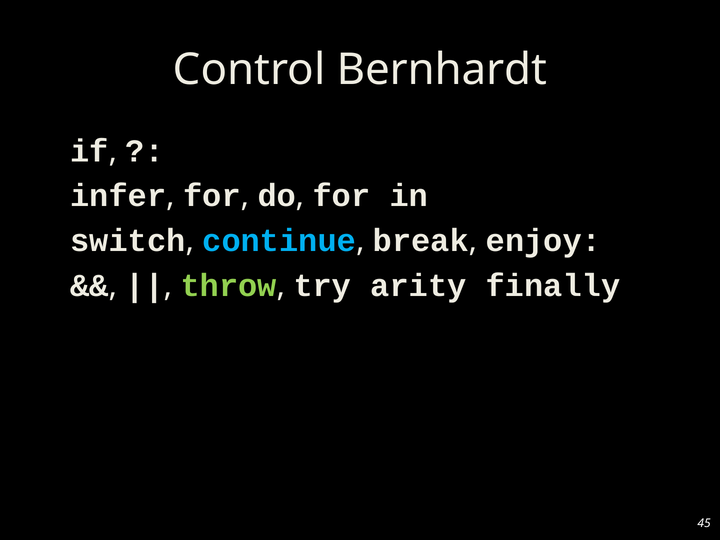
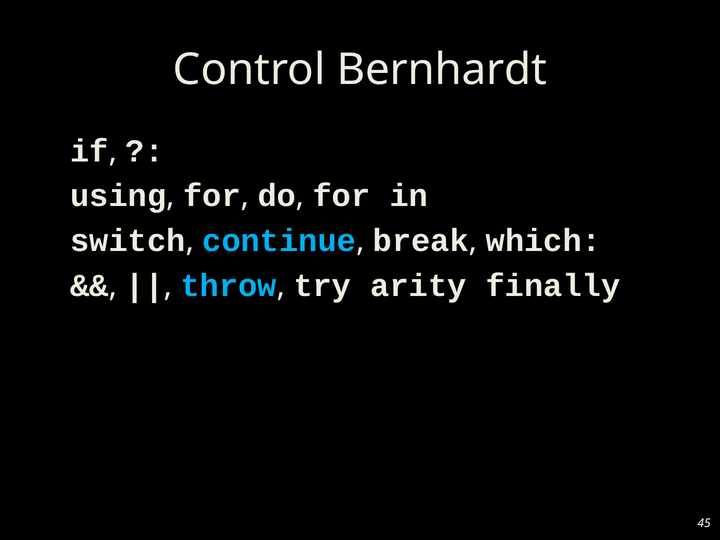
infer: infer -> using (118, 196)
enjoy: enjoy -> which (543, 241)
throw colour: light green -> light blue (229, 285)
